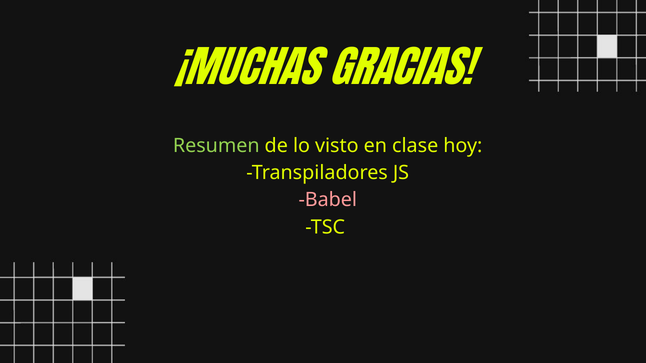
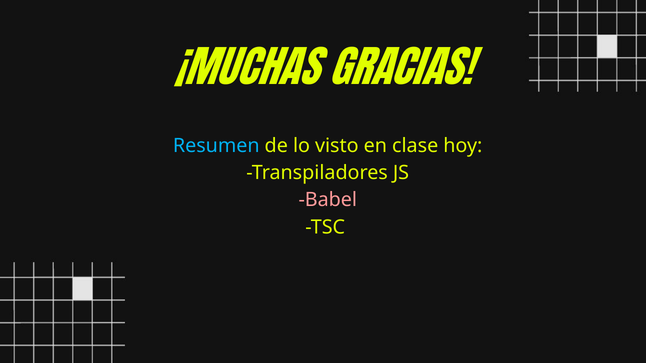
Resumen colour: light green -> light blue (216, 146)
